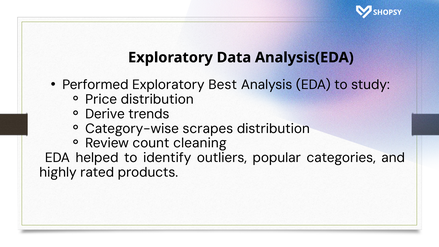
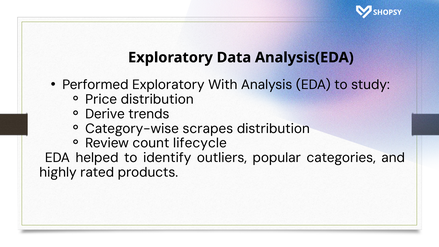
Best: Best -> With (223, 85)
cleaning: cleaning -> lifecycle (200, 143)
